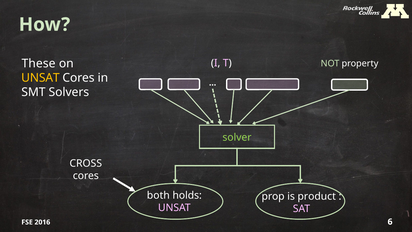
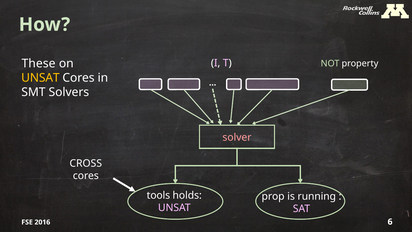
solver colour: light green -> pink (237, 137)
both: both -> tools (158, 195)
product: product -> running (317, 196)
